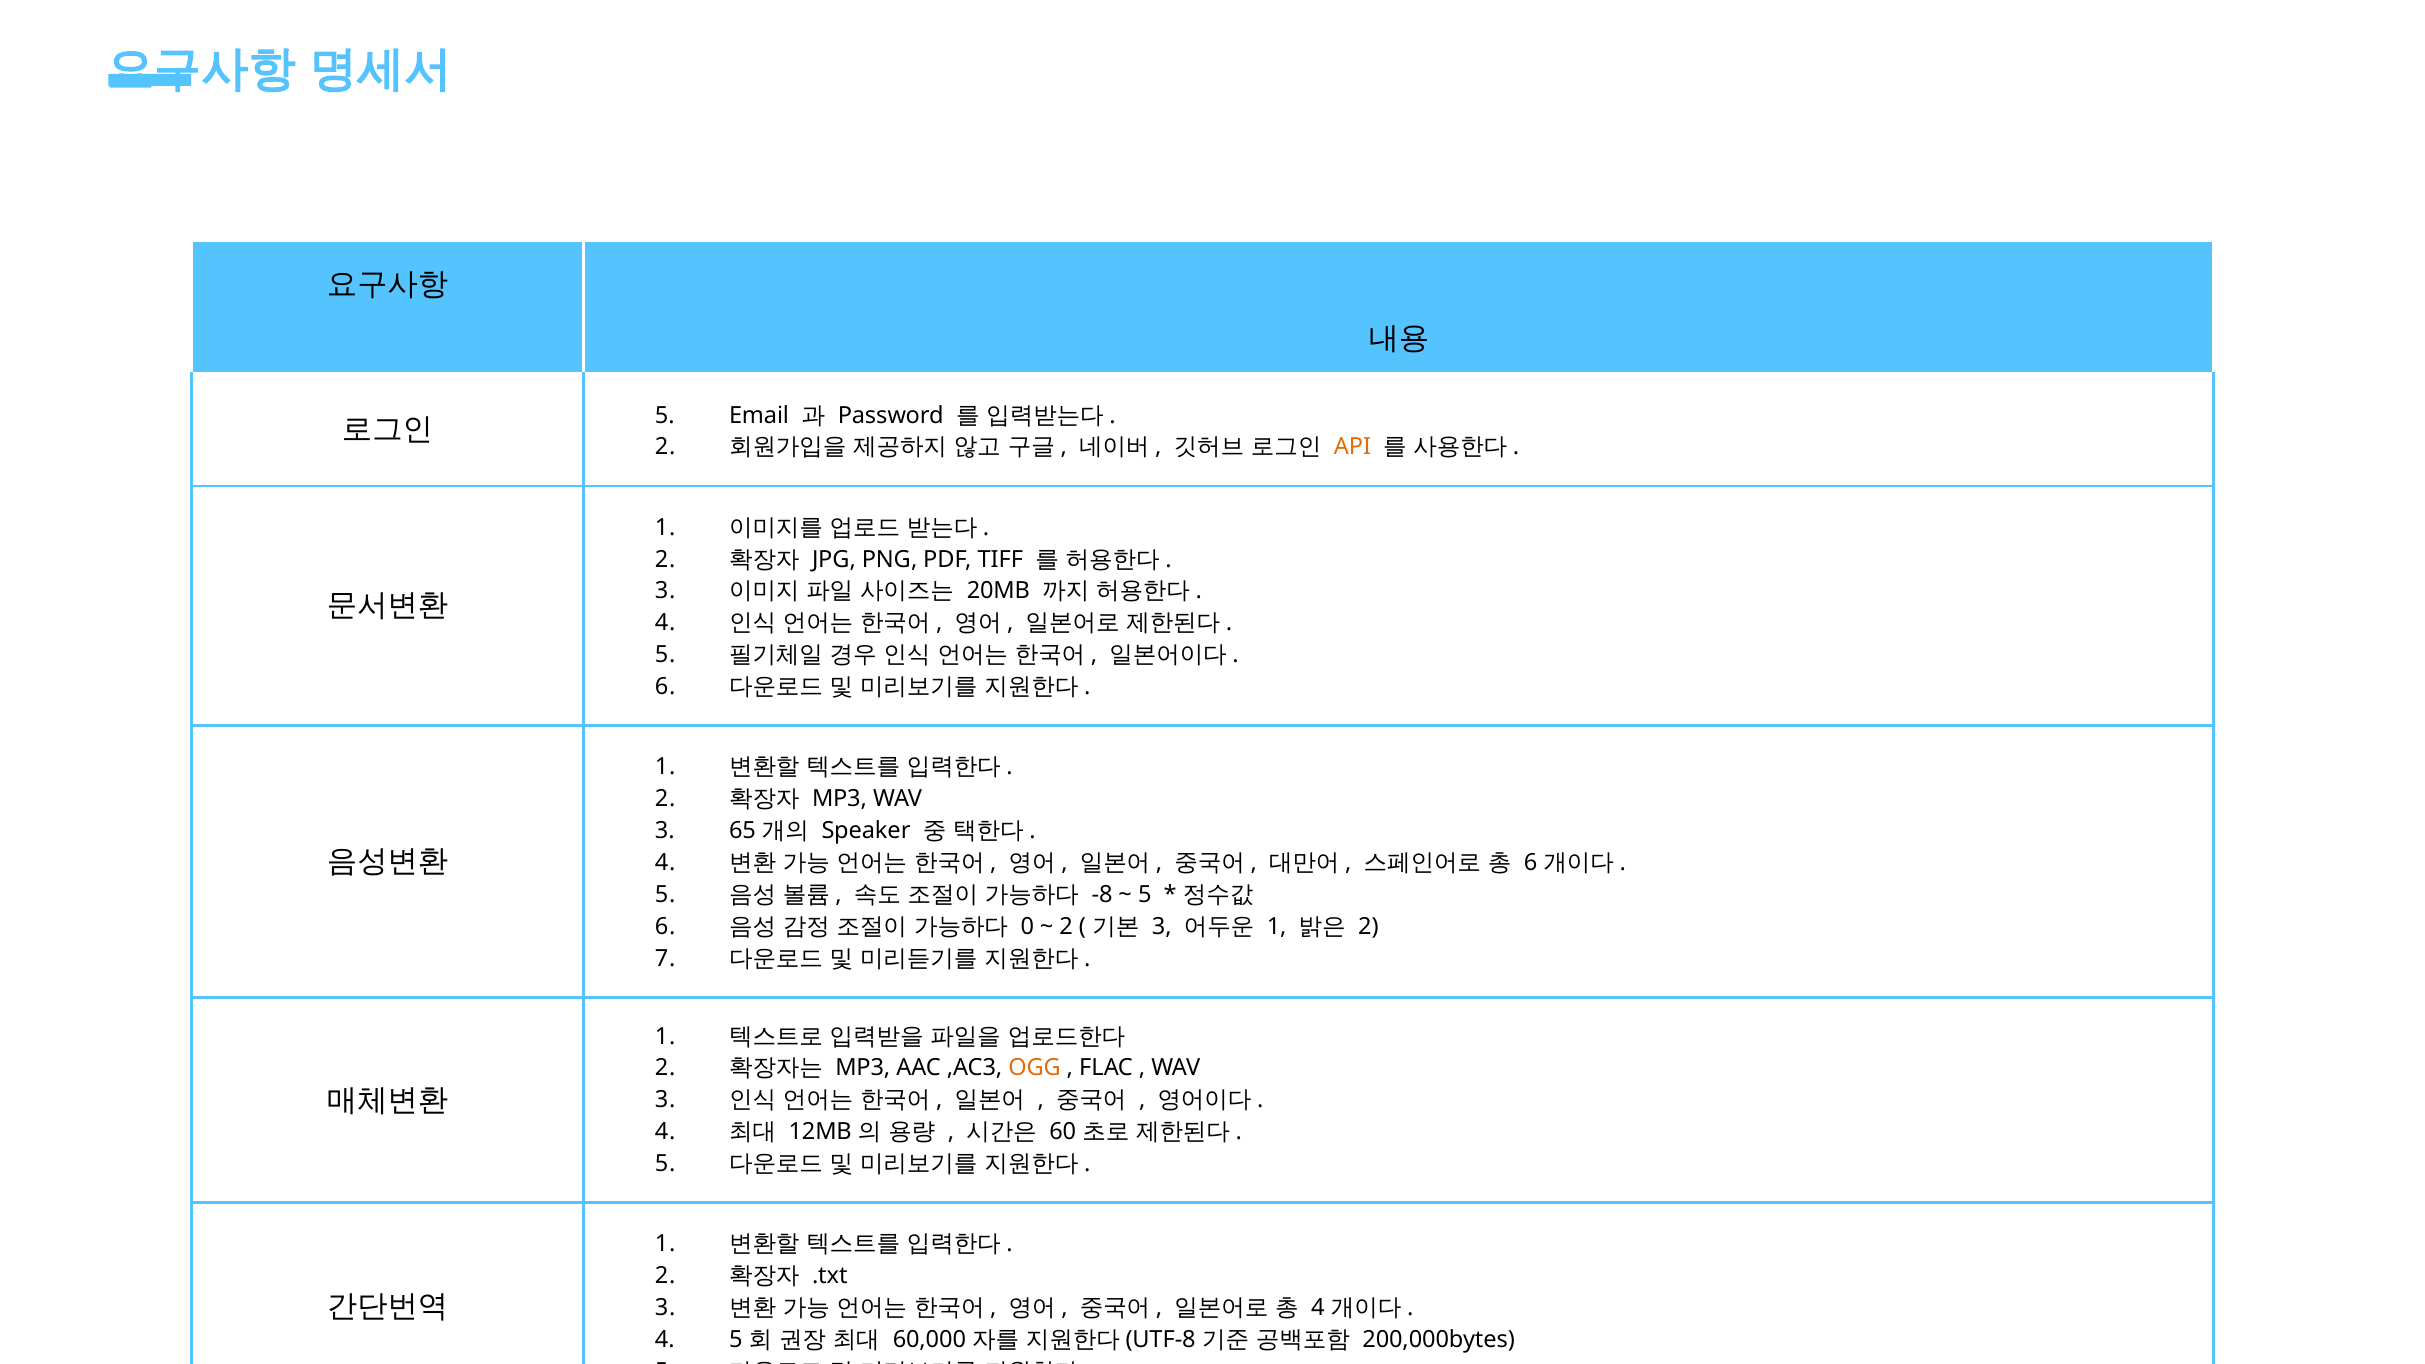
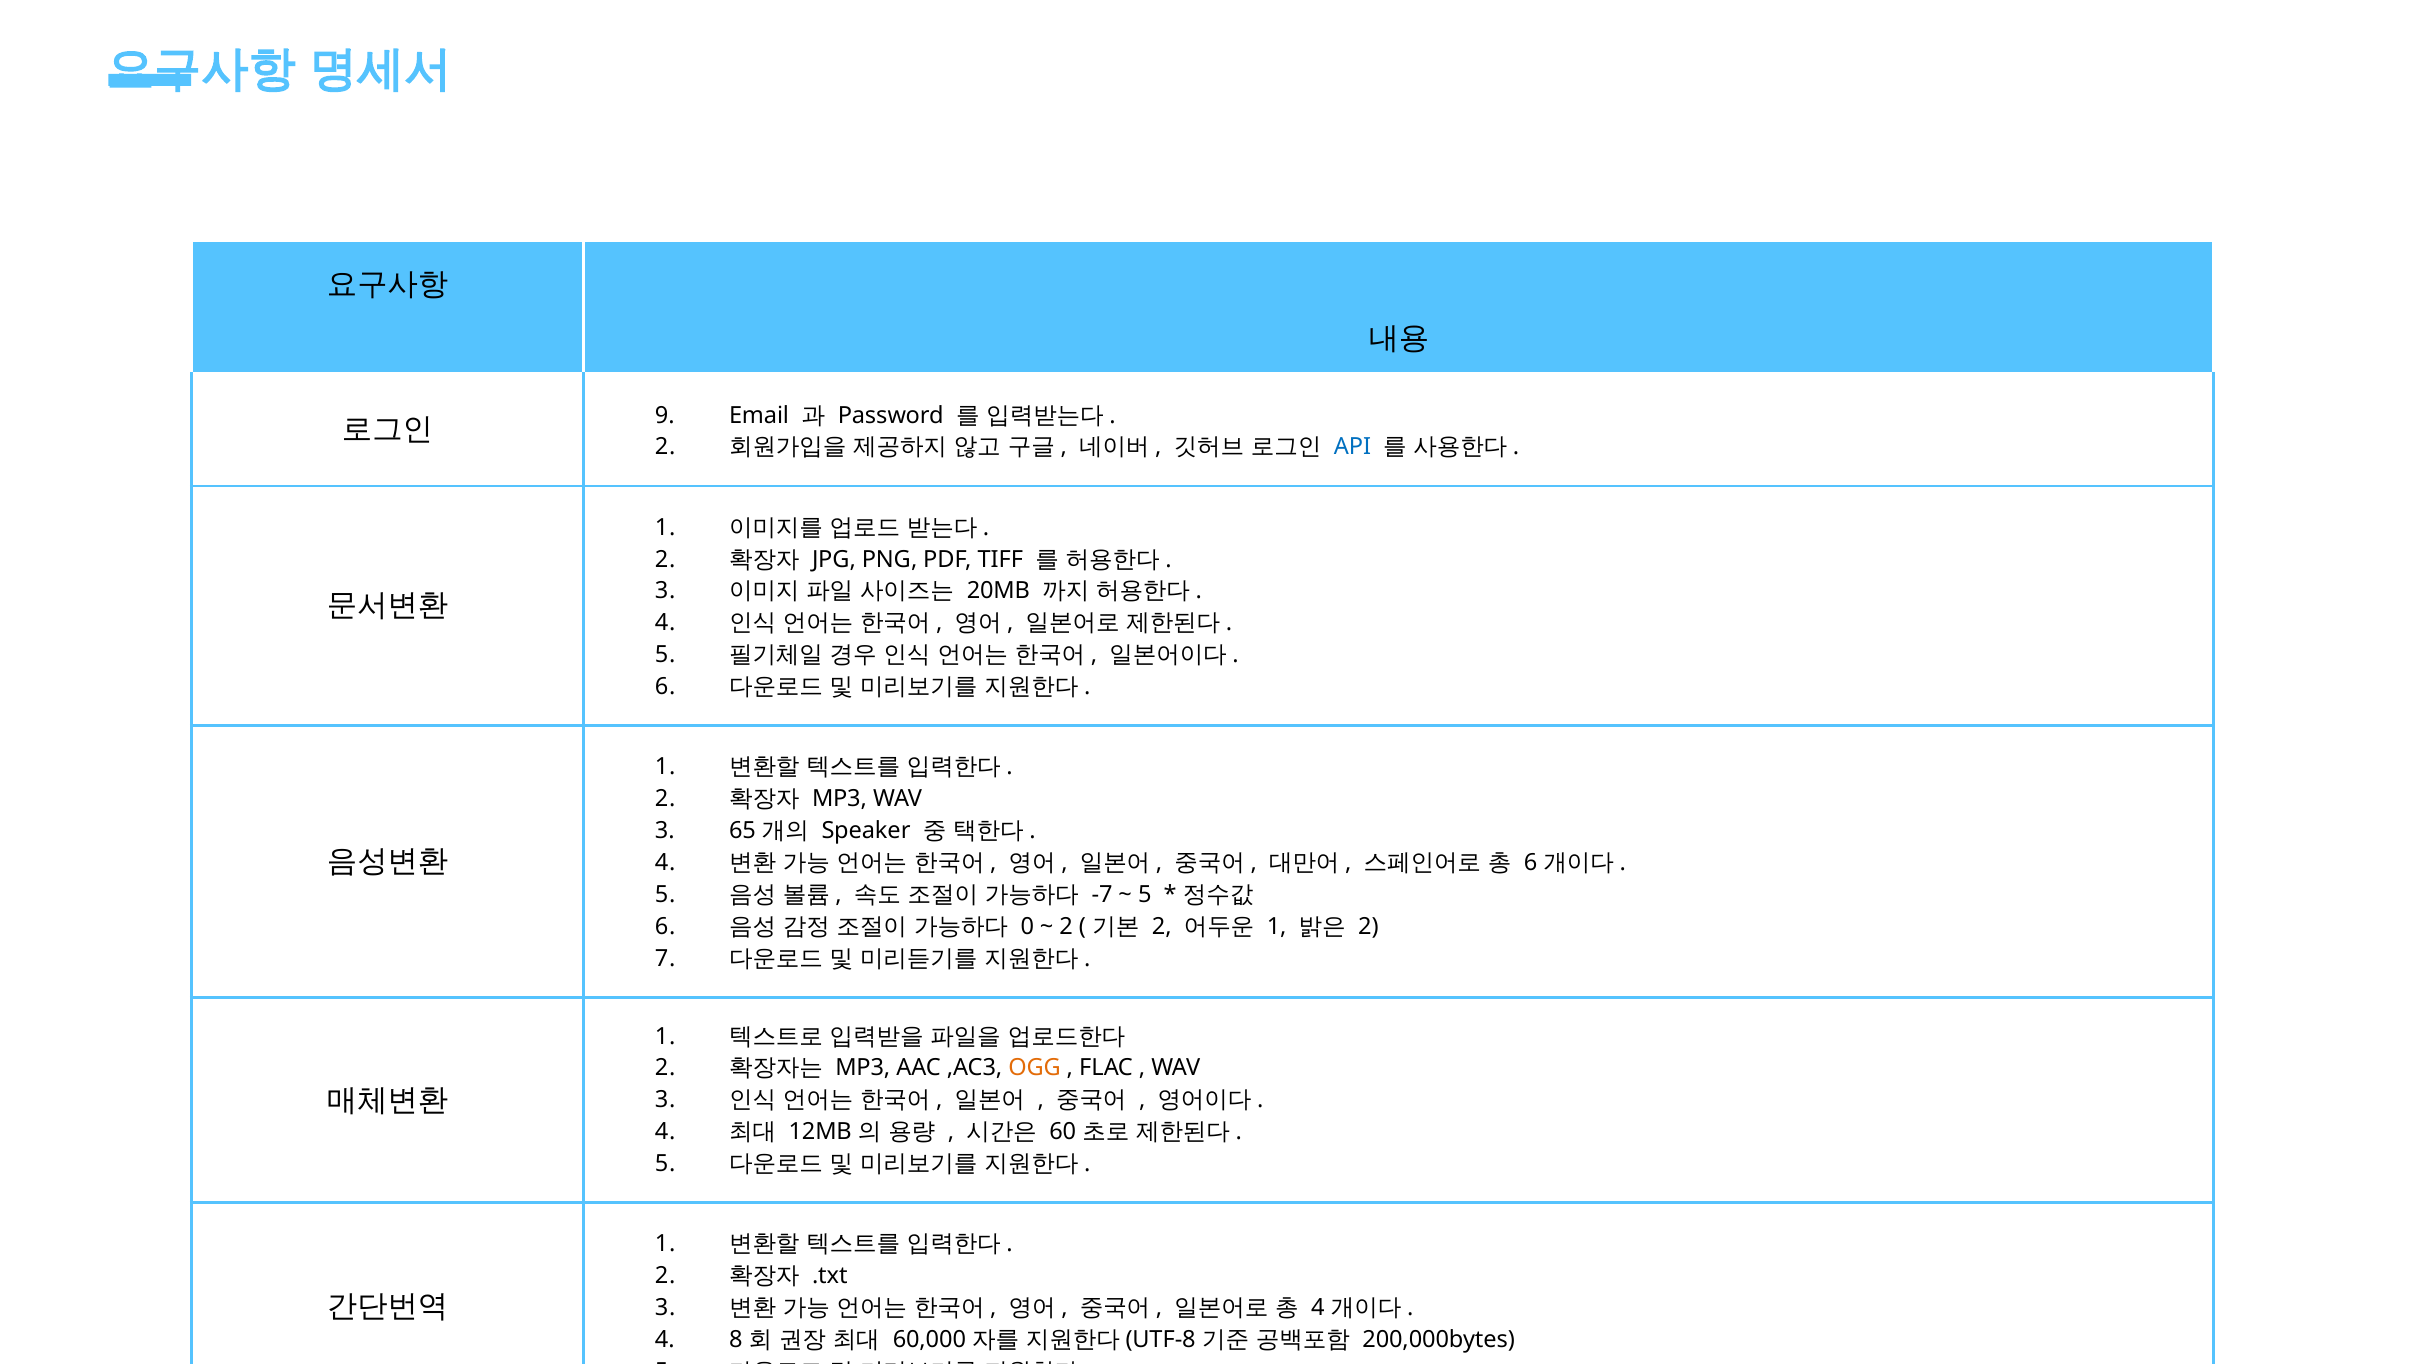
5: 5 -> 9 (665, 415)
API colour: orange -> blue (1352, 447)
-8: -8 -> -7 (1102, 895)
3: 3 -> 2 (1162, 927)
5: 5 -> 8 (736, 1340)
